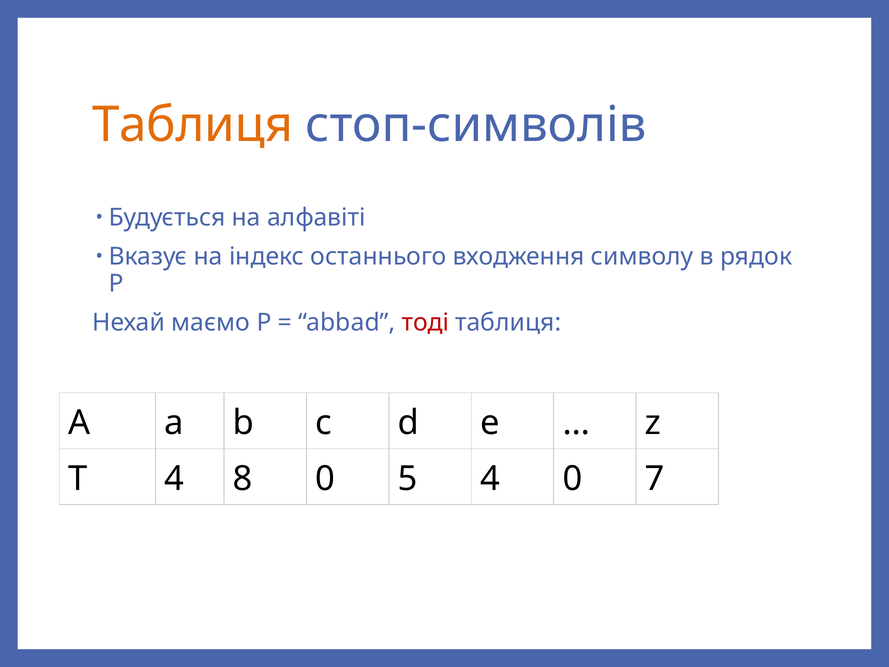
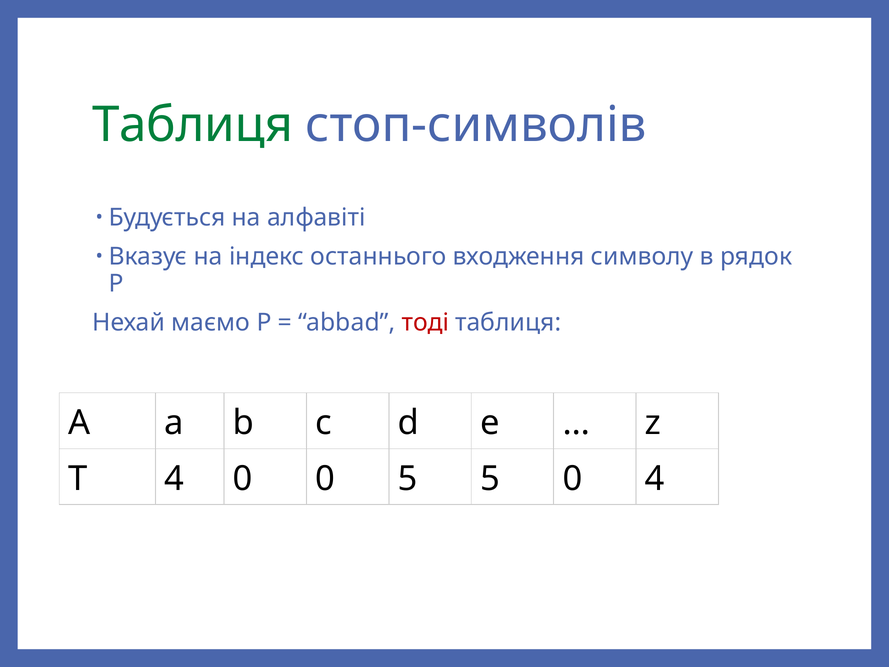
Таблиця colour: orange -> green (193, 125)
4 8: 8 -> 0 (243, 478)
5 4: 4 -> 5 (490, 478)
0 7: 7 -> 4 (655, 478)
